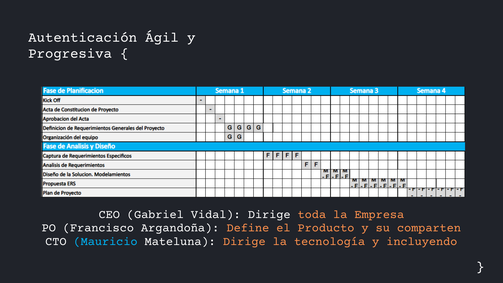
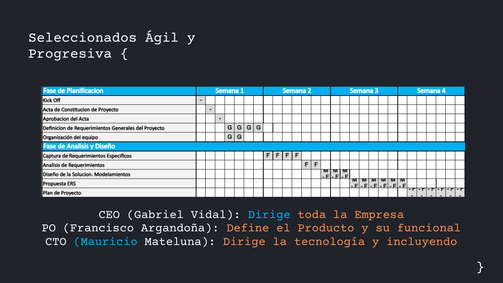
Autenticación: Autenticación -> Seleccionados (83, 37)
Dirige colour: white -> light blue (269, 214)
comparten: comparten -> funcional (429, 228)
